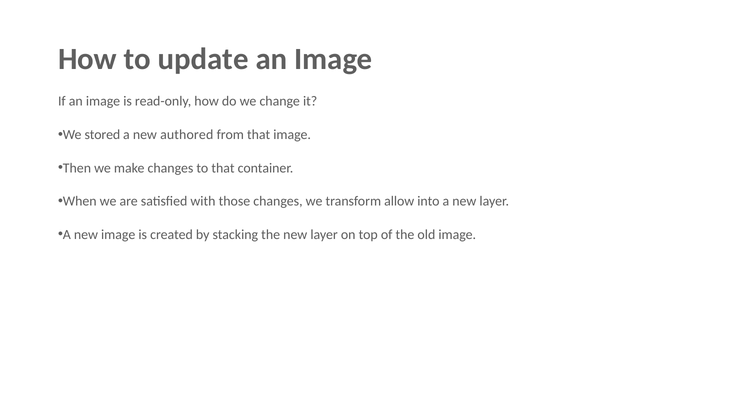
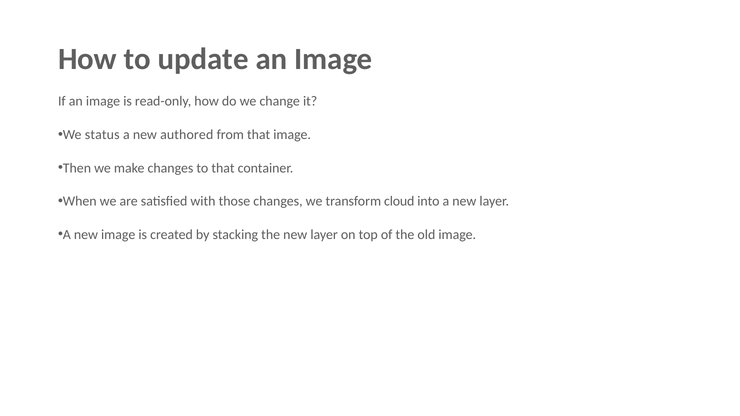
stored: stored -> status (102, 135)
allow: allow -> cloud (399, 201)
